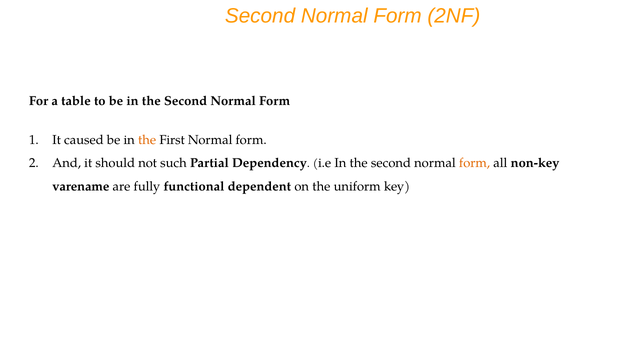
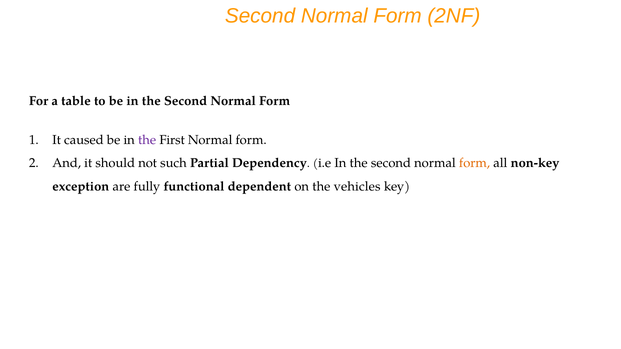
the colour: orange -> purple (147, 140)
varename: varename -> exception (81, 187)
uniform: uniform -> vehicles (357, 187)
